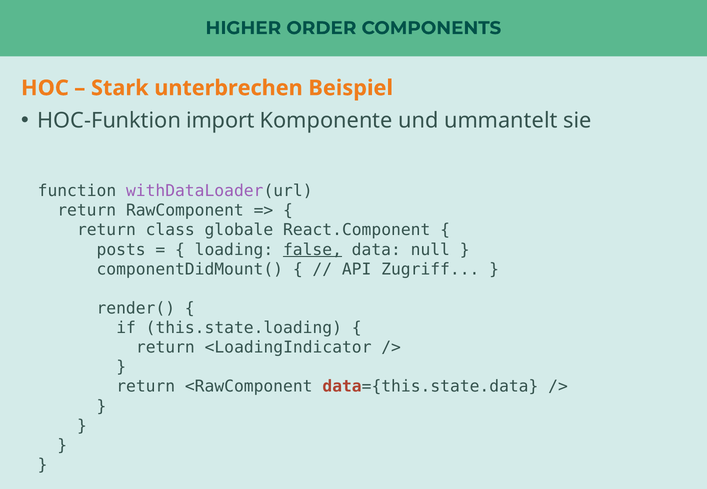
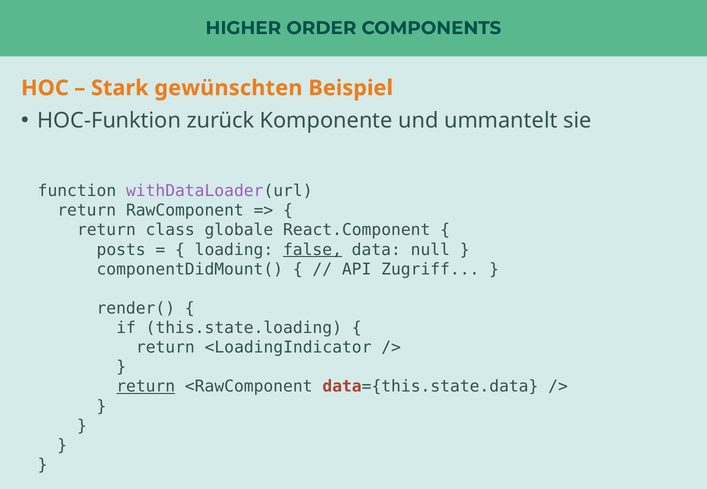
unterbrechen: unterbrechen -> gewünschten (228, 88)
import: import -> zurück (220, 121)
return underline: none -> present (146, 387)
